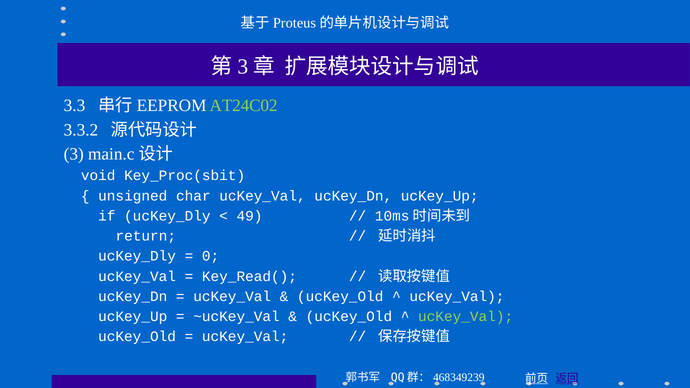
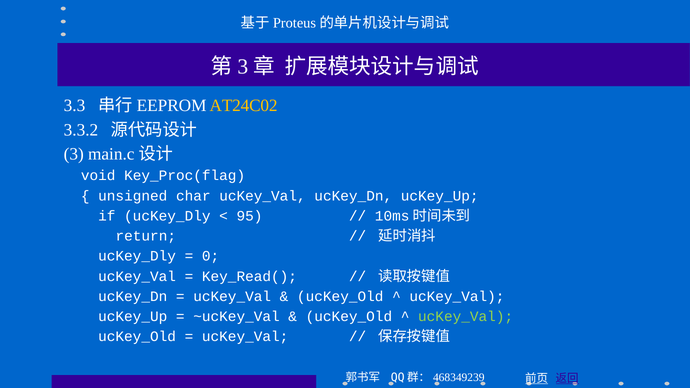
AT24C02 colour: light green -> yellow (244, 106)
Key_Proc(sbit: Key_Proc(sbit -> Key_Proc(flag (185, 176)
49: 49 -> 95 (249, 216)
